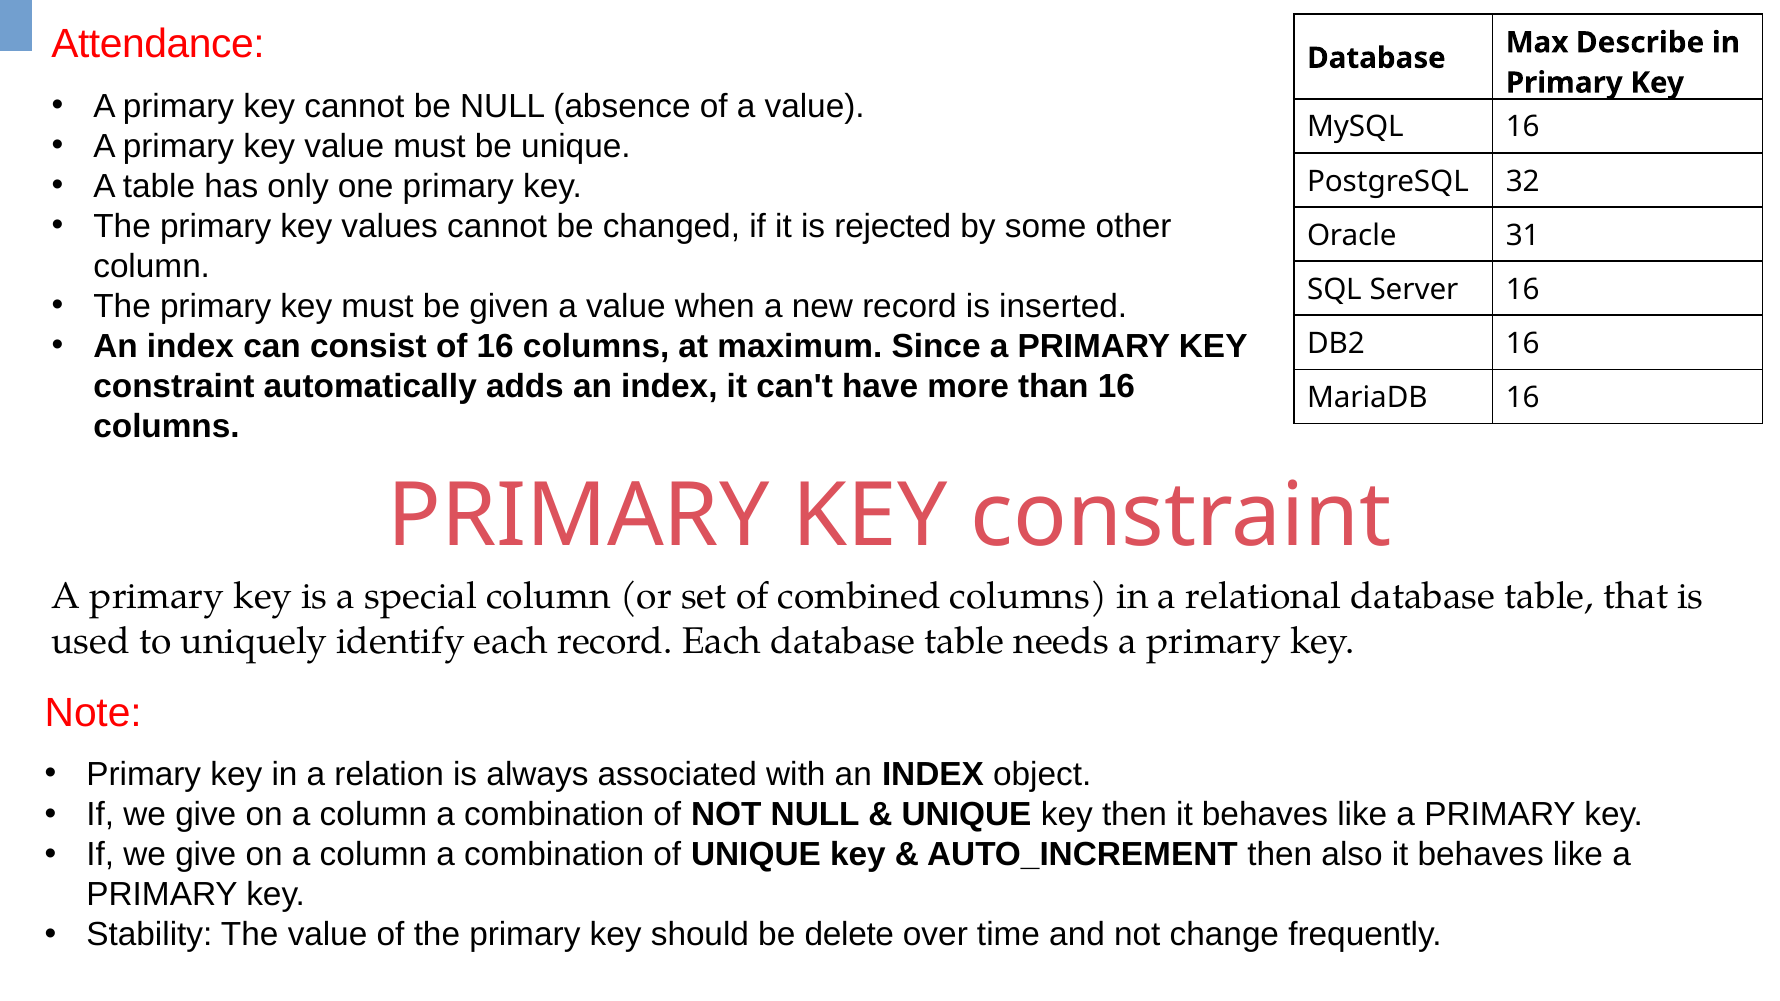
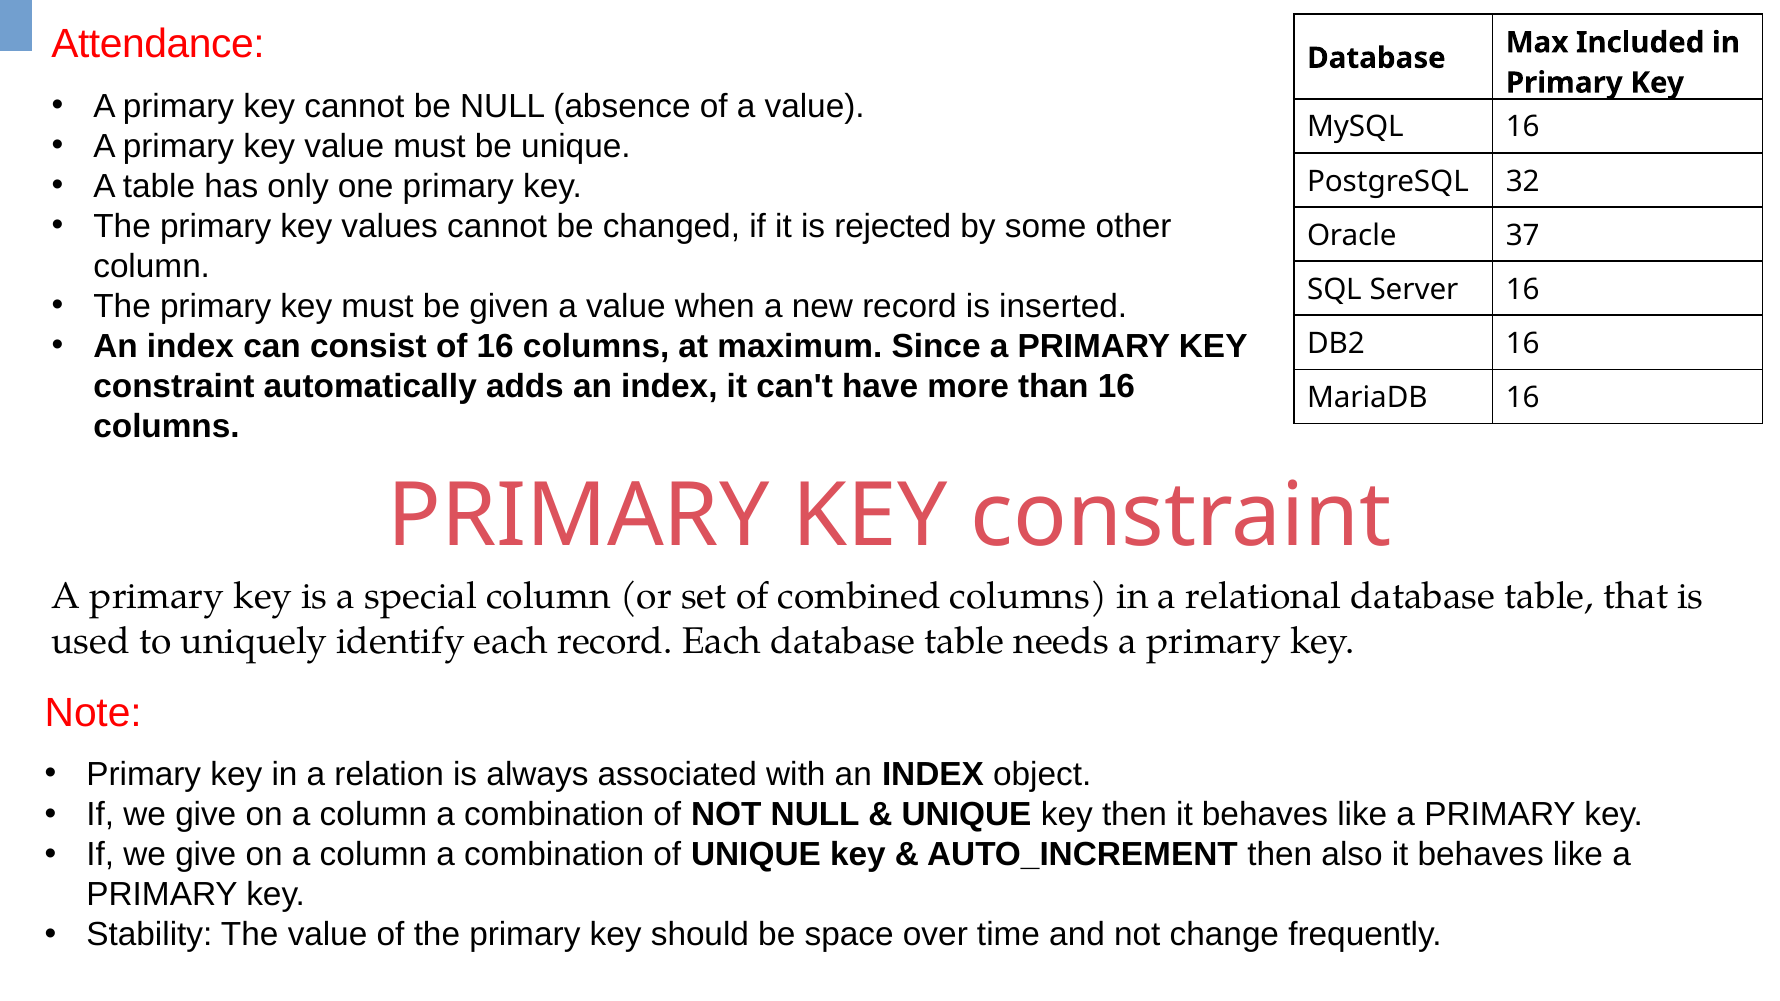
Describe: Describe -> Included (1640, 43)
31: 31 -> 37 (1523, 236)
delete: delete -> space (849, 935)
